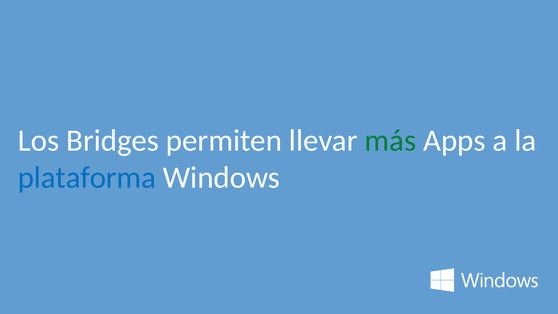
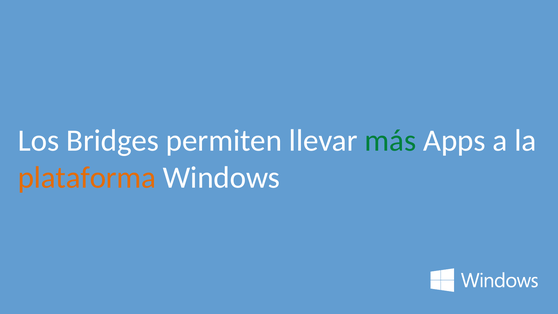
plataforma colour: blue -> orange (87, 178)
